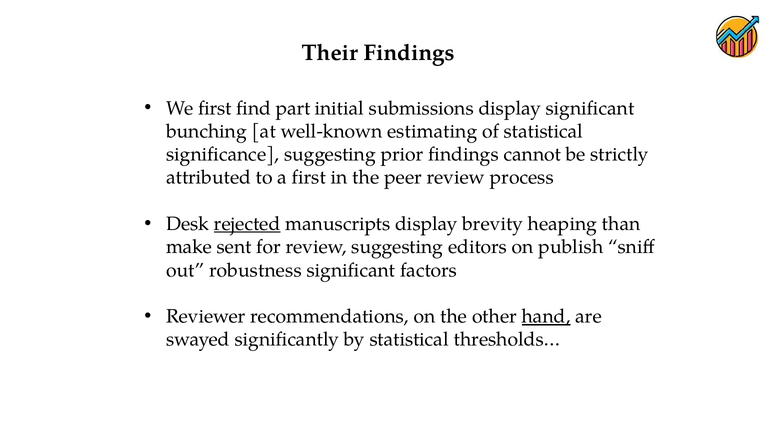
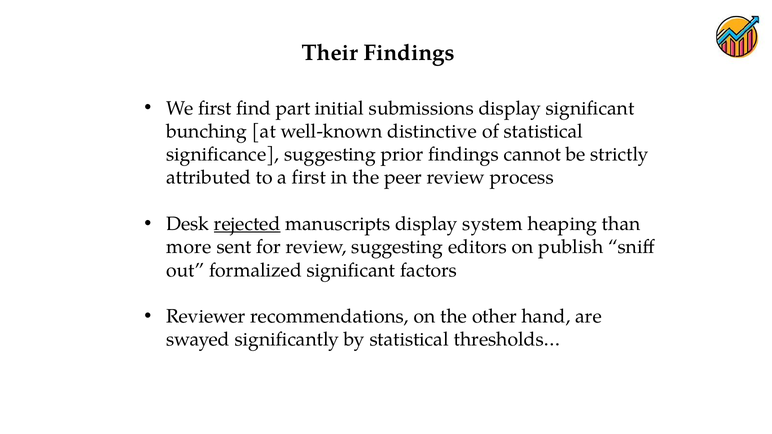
estimating: estimating -> distinctive (432, 131)
brevity: brevity -> system (493, 224)
make: make -> more (189, 247)
robustness: robustness -> formalized (256, 270)
hand underline: present -> none (546, 317)
